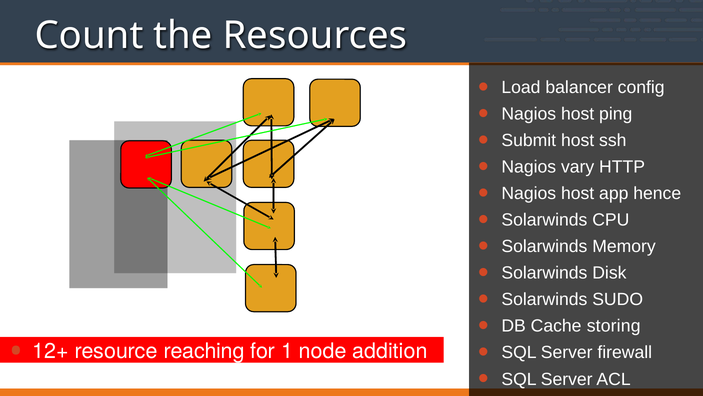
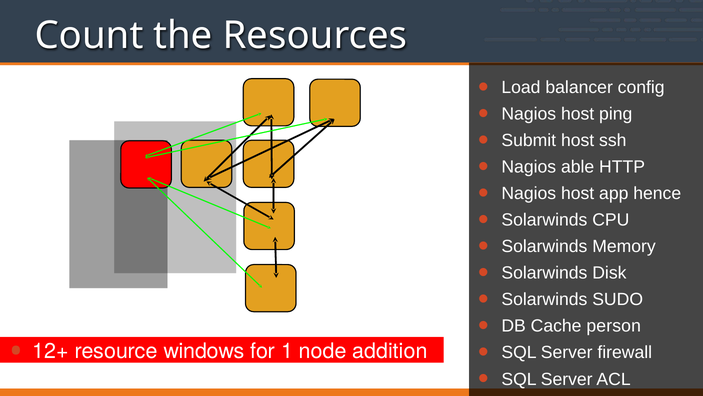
vary: vary -> able (578, 167)
storing: storing -> person (614, 326)
reaching: reaching -> windows (204, 351)
